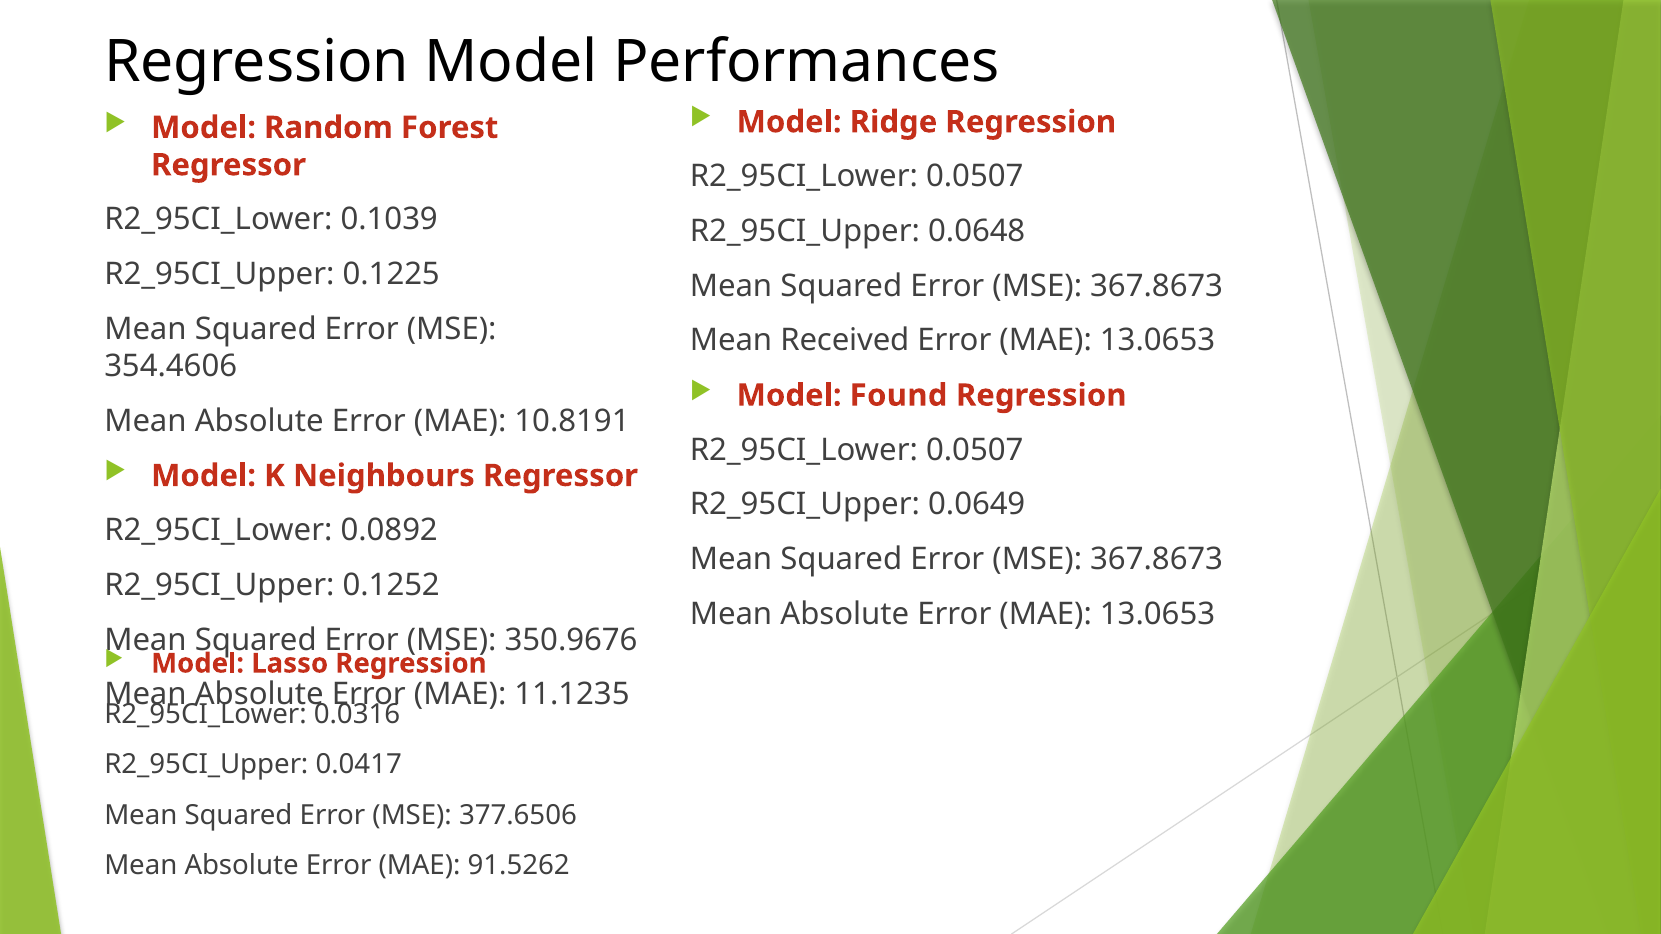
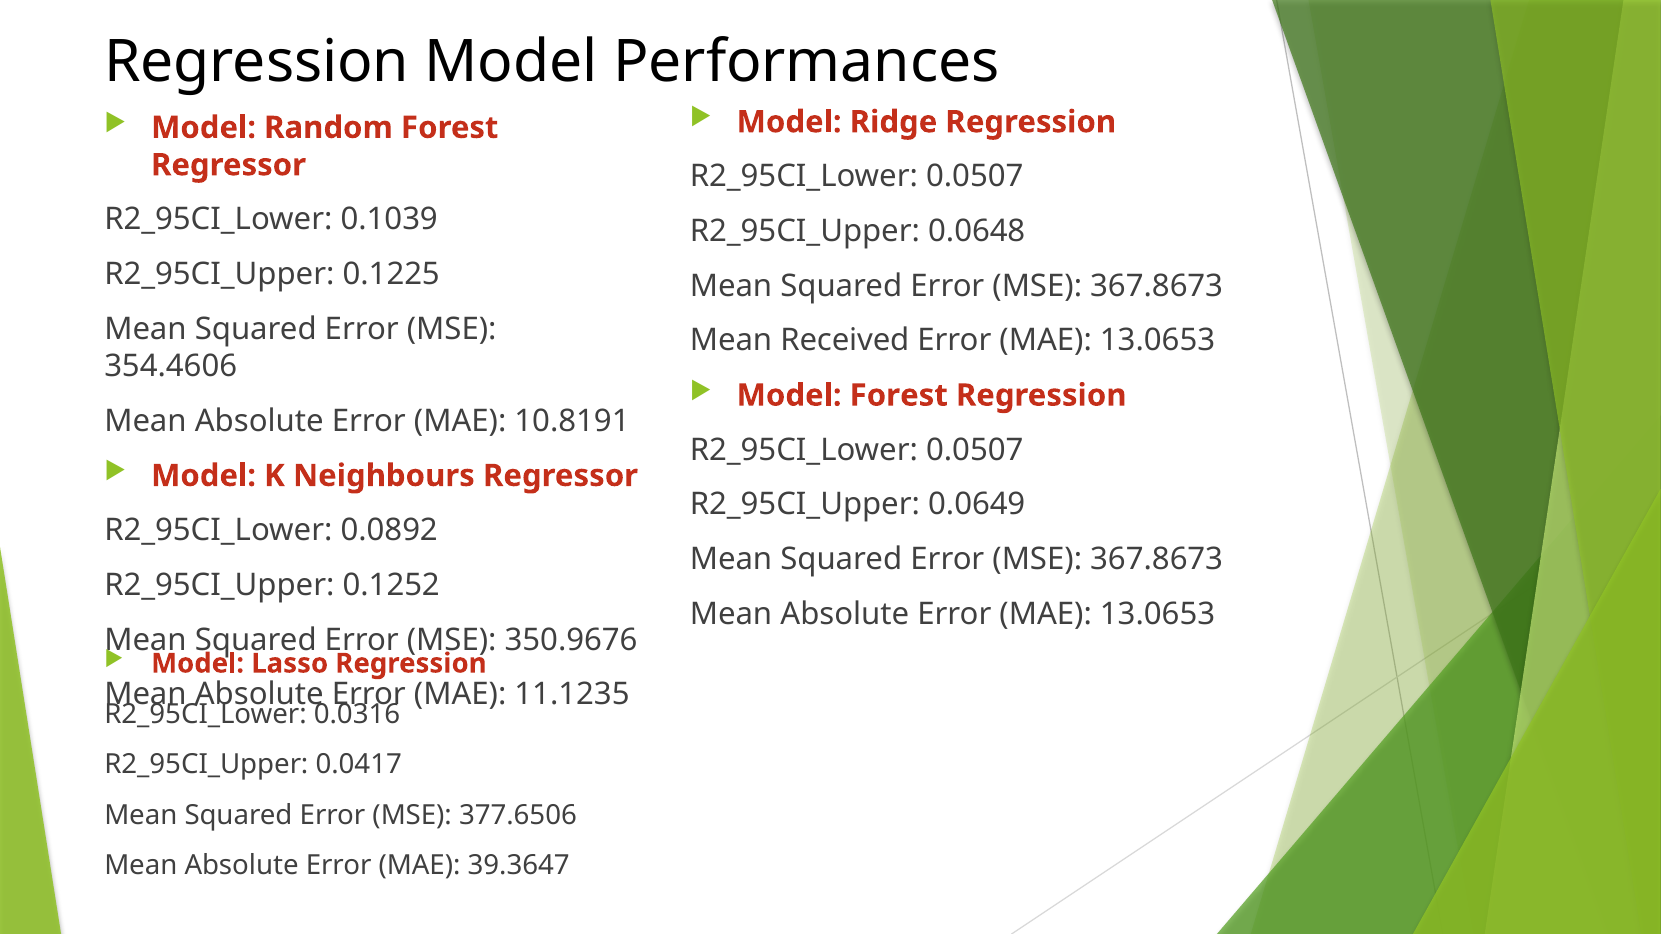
Model Found: Found -> Forest (899, 396)
91.5262: 91.5262 -> 39.3647 (519, 866)
